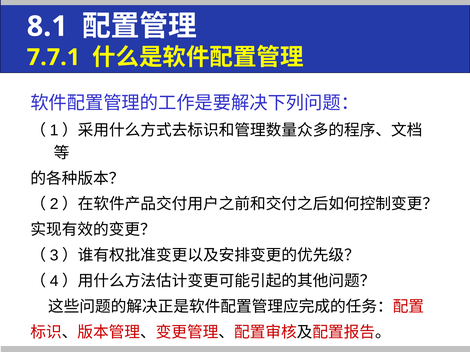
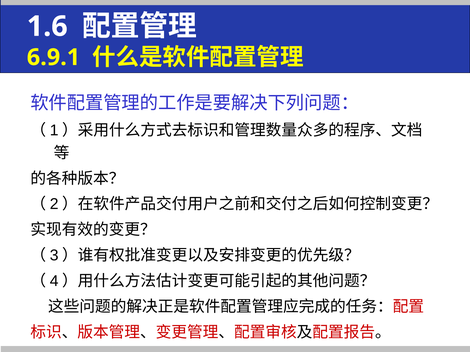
8.1: 8.1 -> 1.6 (47, 26)
7.7.1: 7.7.1 -> 6.9.1 (54, 57)
